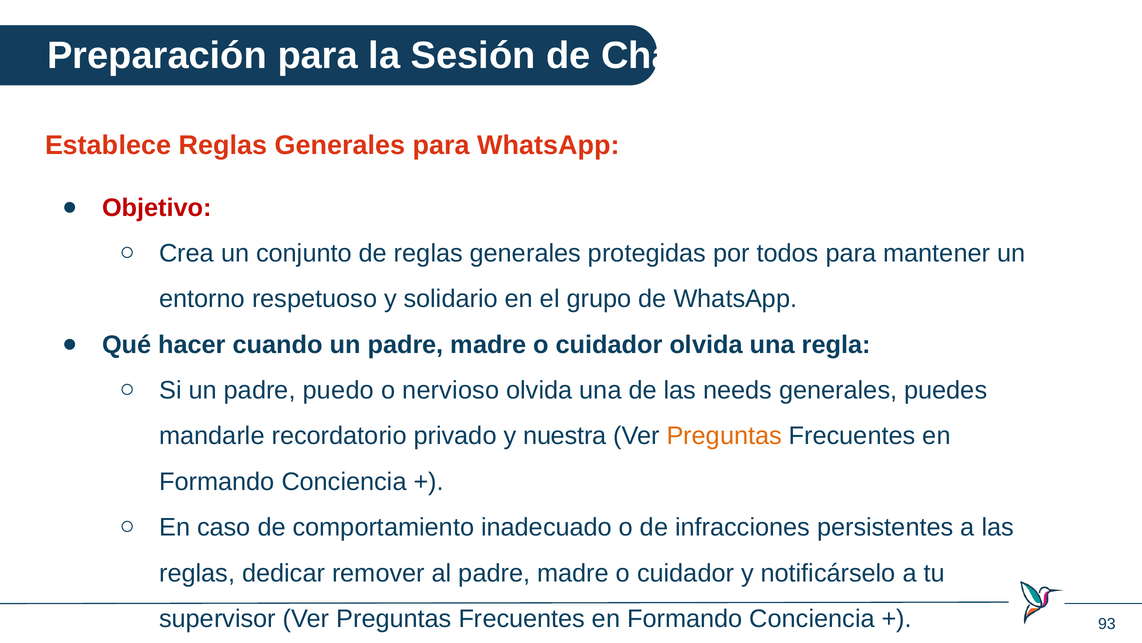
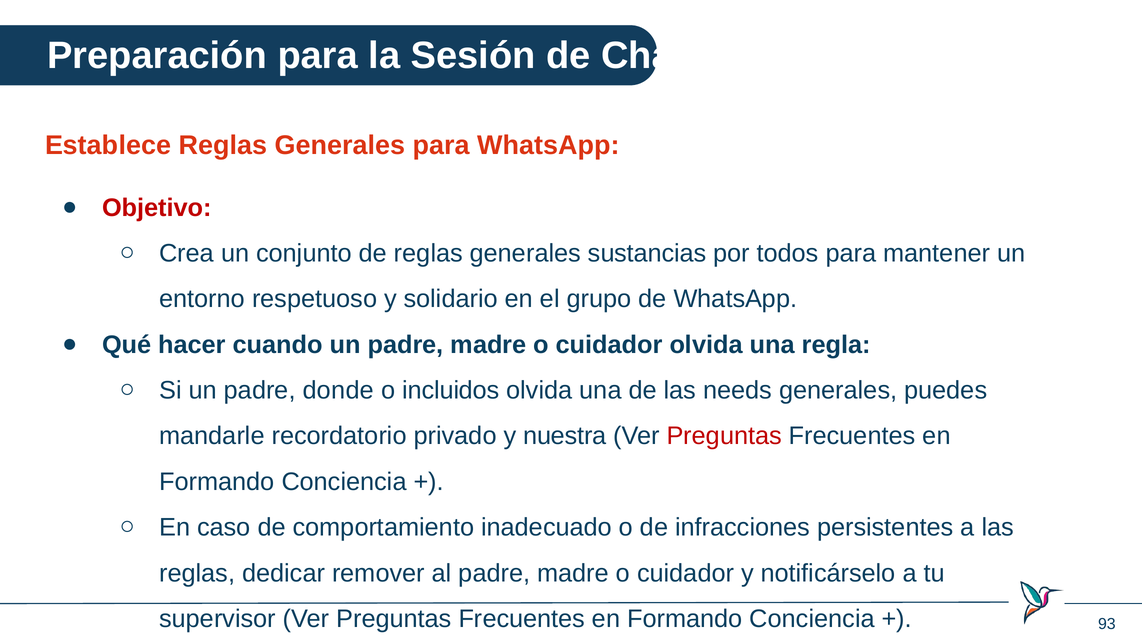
protegidas: protegidas -> sustancias (647, 253)
puedo: puedo -> donde (338, 390)
nervioso: nervioso -> incluidos (451, 390)
Preguntas colour: orange -> red (724, 436)
